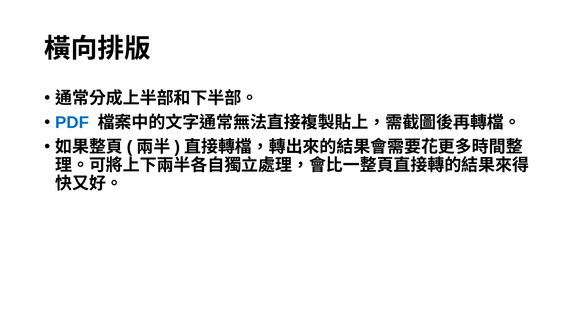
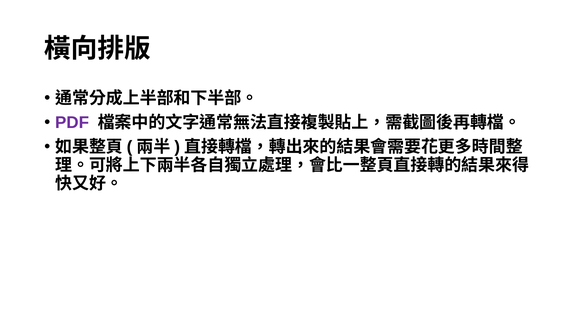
PDF colour: blue -> purple (72, 123)
